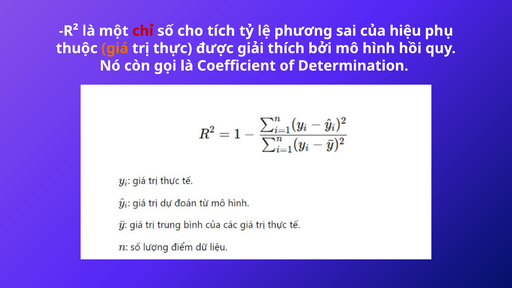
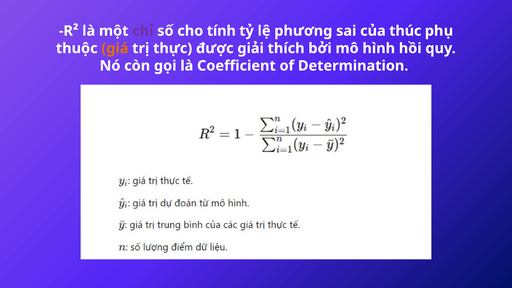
chỉ colour: red -> purple (143, 31)
tích: tích -> tính (221, 31)
hiệu: hiệu -> thúc (405, 31)
